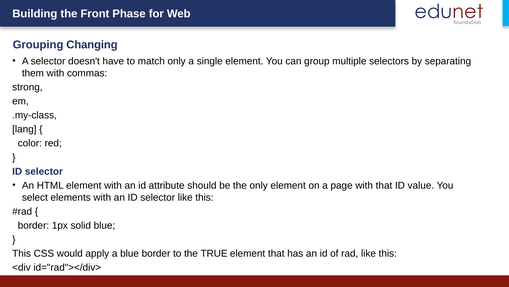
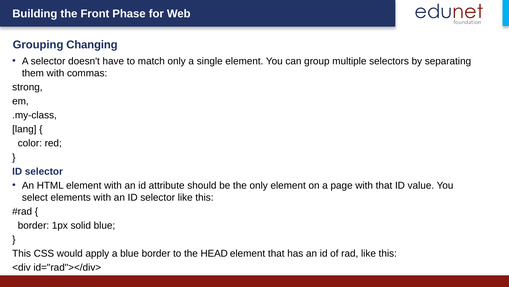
TRUE: TRUE -> HEAD (214, 253)
